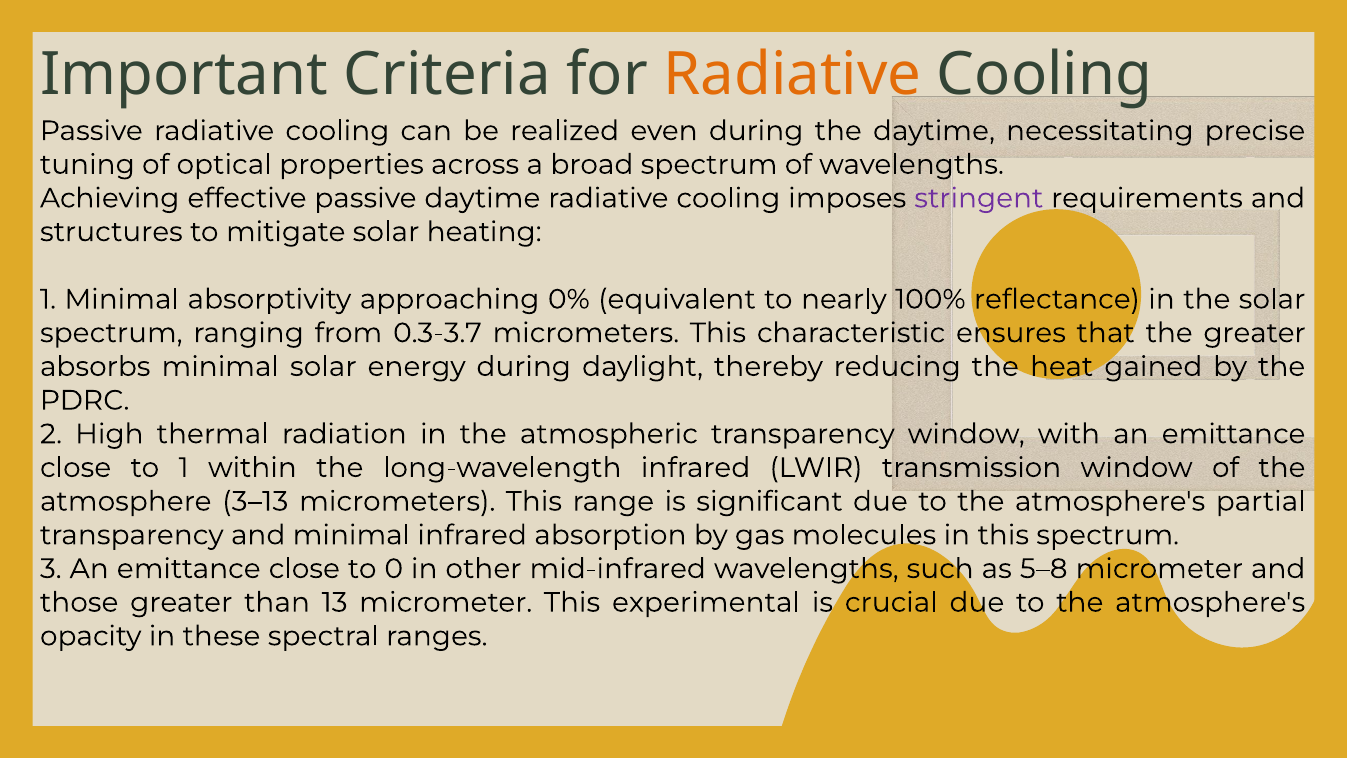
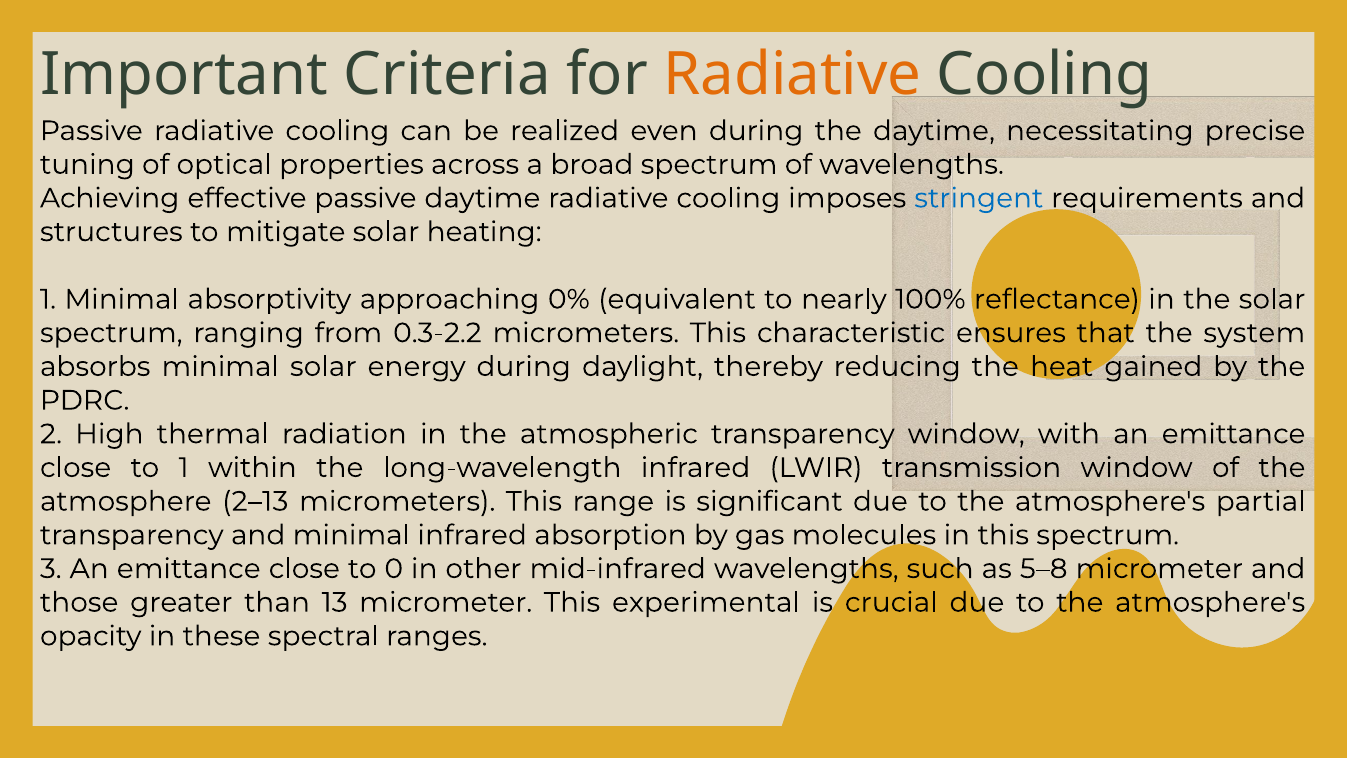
stringent colour: purple -> blue (979, 198)
0.3-3.7: 0.3-3.7 -> 0.3-2.2 (437, 333)
the greater: greater -> system (1254, 333)
3–13: 3–13 -> 2–13 (255, 501)
